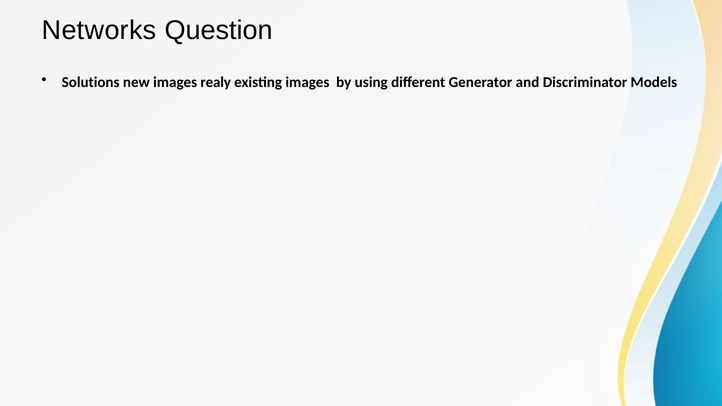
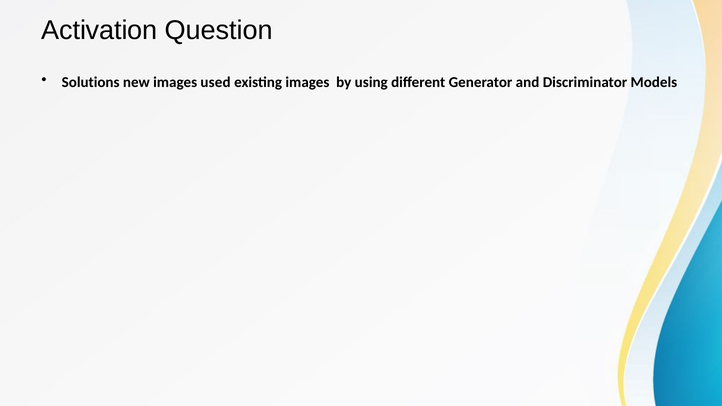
Networks: Networks -> Activation (99, 30)
realy: realy -> used (216, 82)
